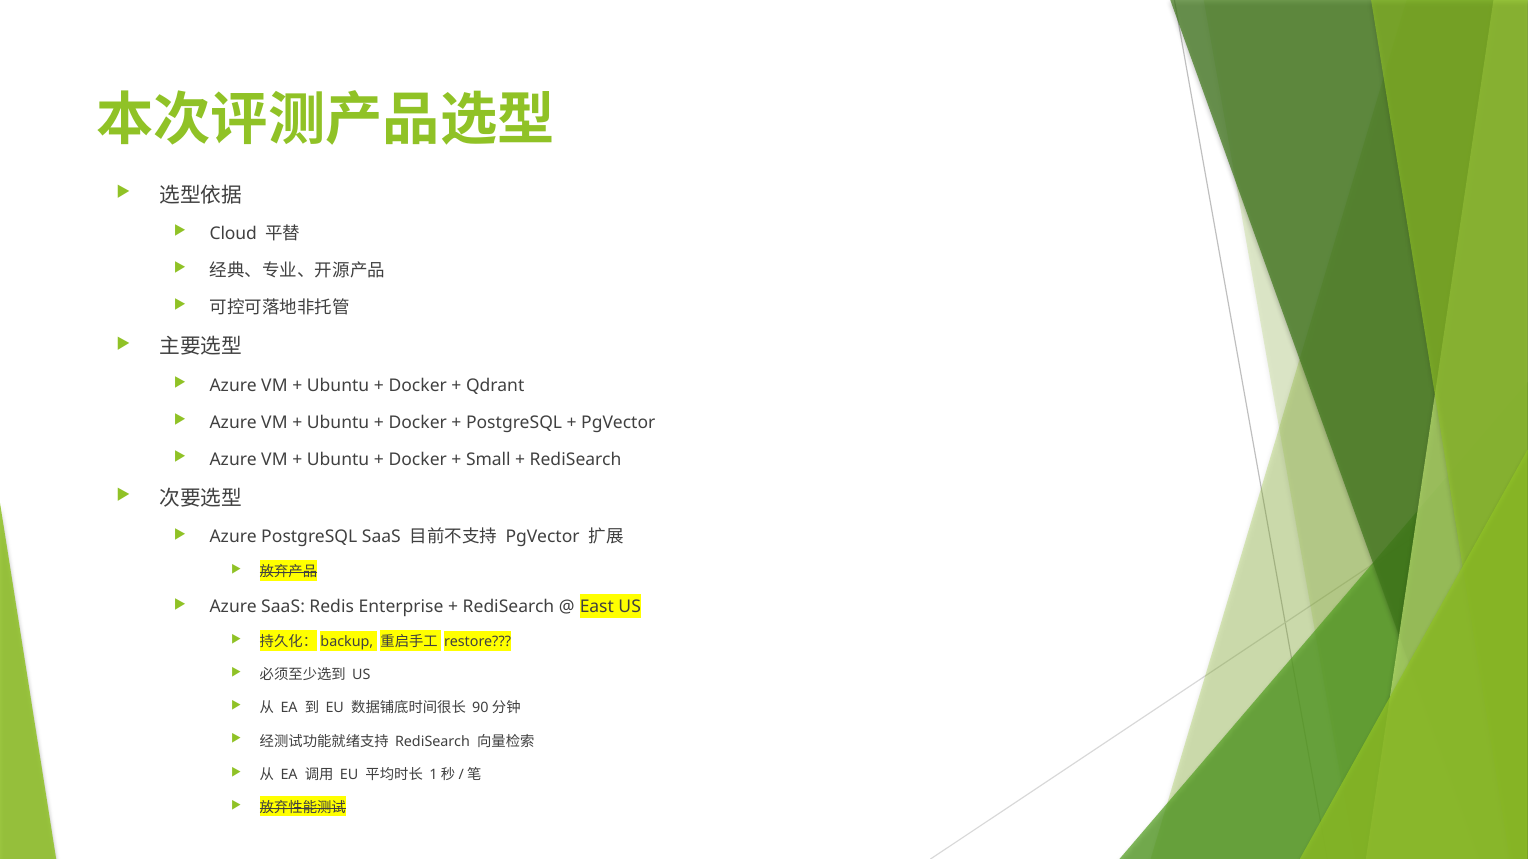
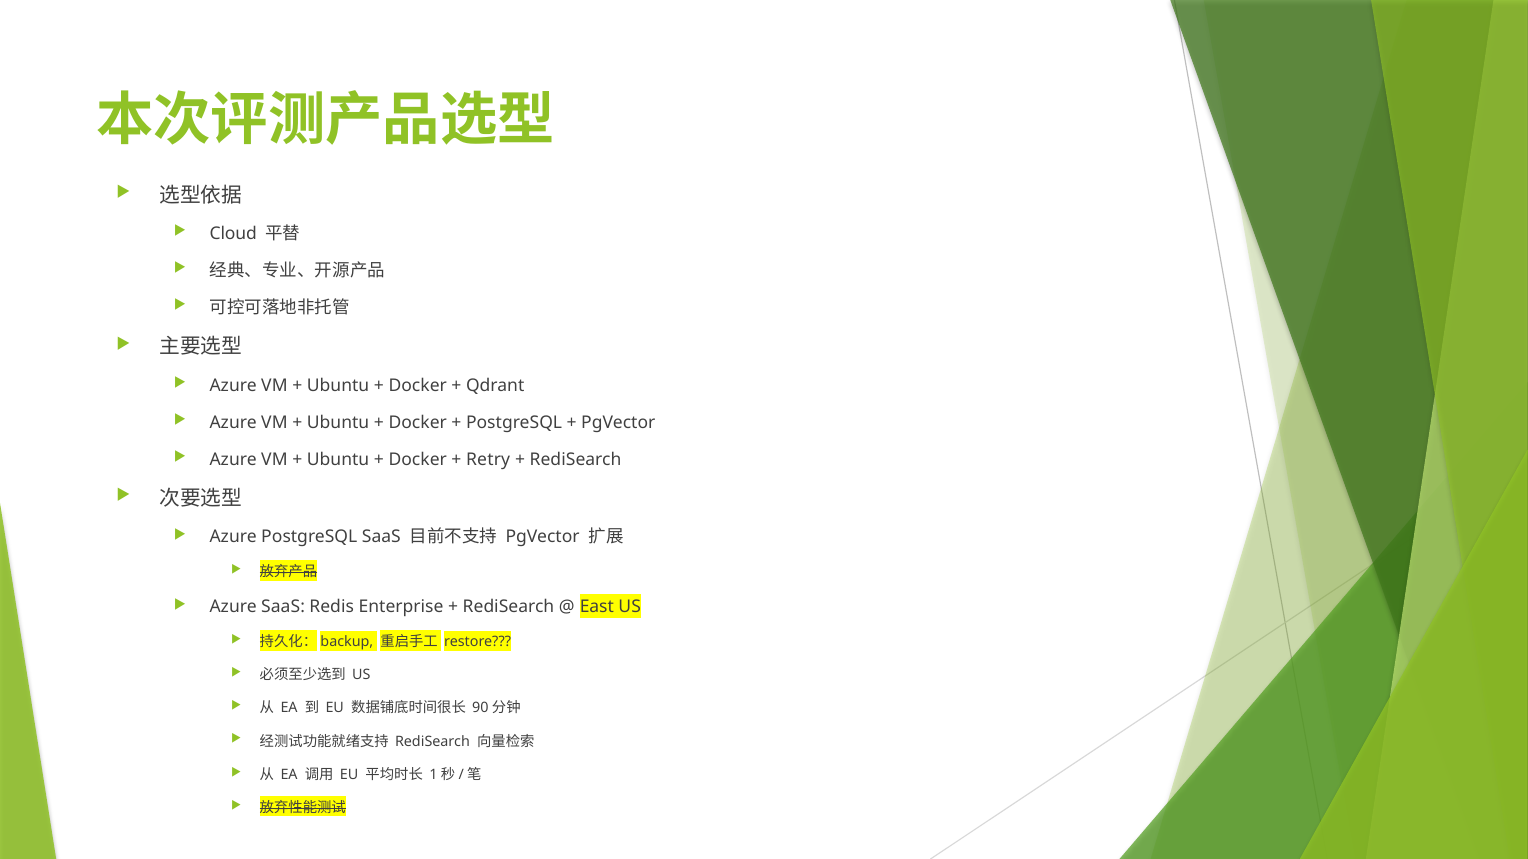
Small: Small -> Retry (488, 460)
